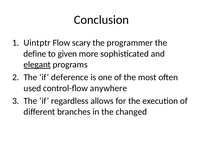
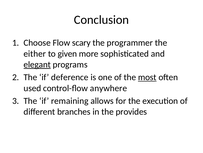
Uintptr: Uintptr -> Choose (37, 43)
define: define -> either (35, 53)
most underline: none -> present (147, 77)
regardless: regardless -> remaining (70, 100)
changed: changed -> provides (131, 111)
